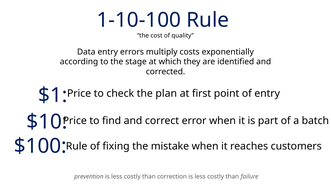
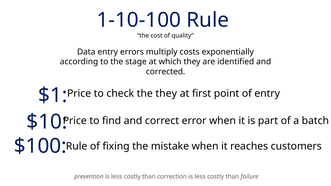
the plan: plan -> they (166, 94)
